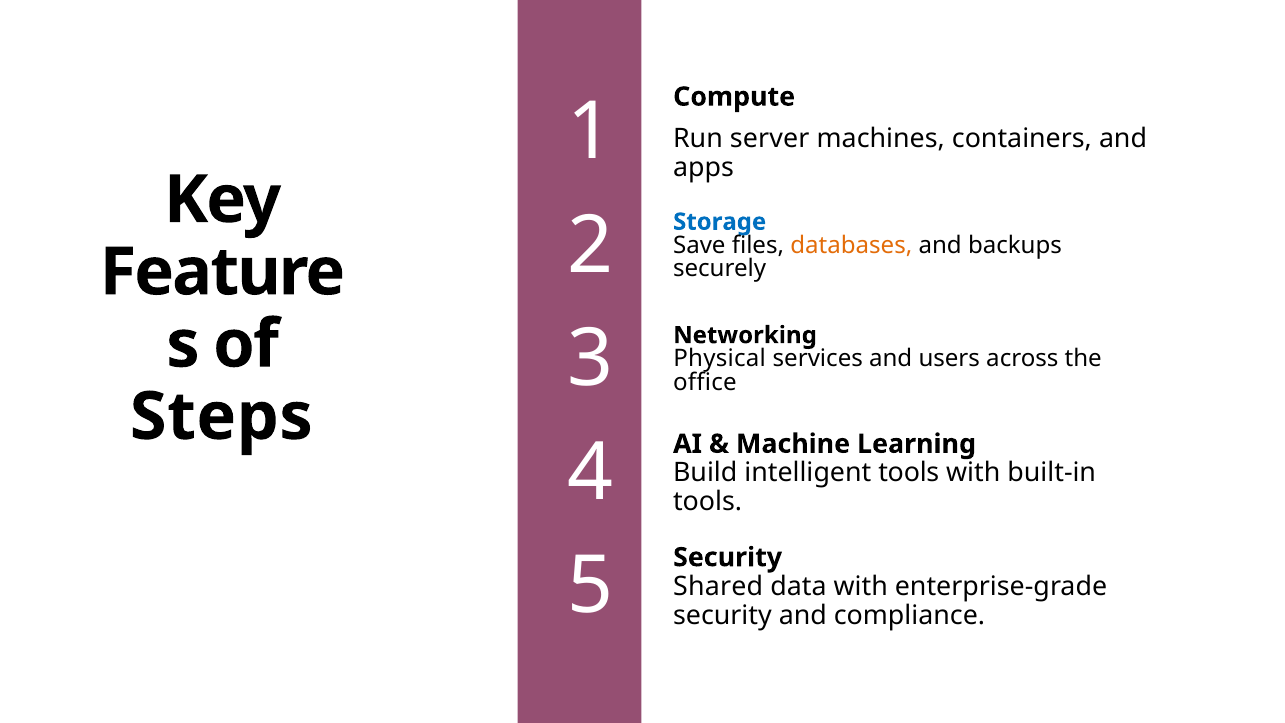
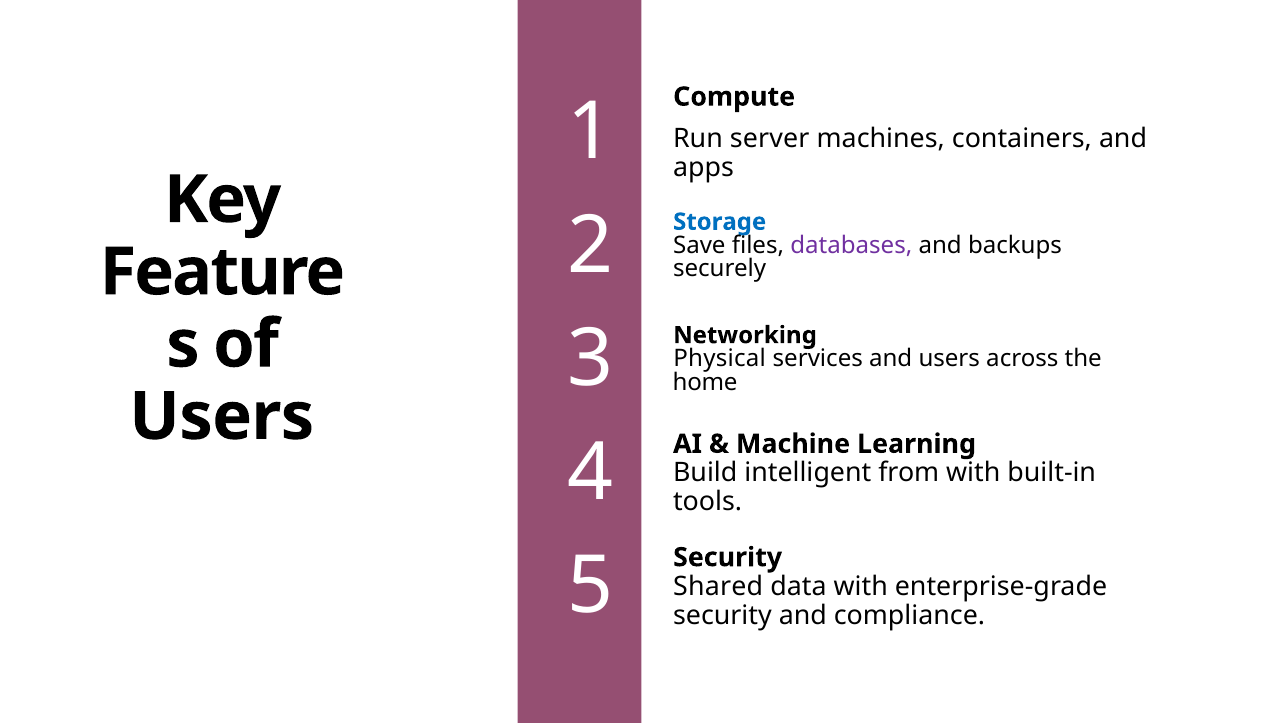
databases colour: orange -> purple (851, 245)
office: office -> home (705, 382)
Steps: Steps -> Users (222, 417)
intelligent tools: tools -> from (909, 473)
